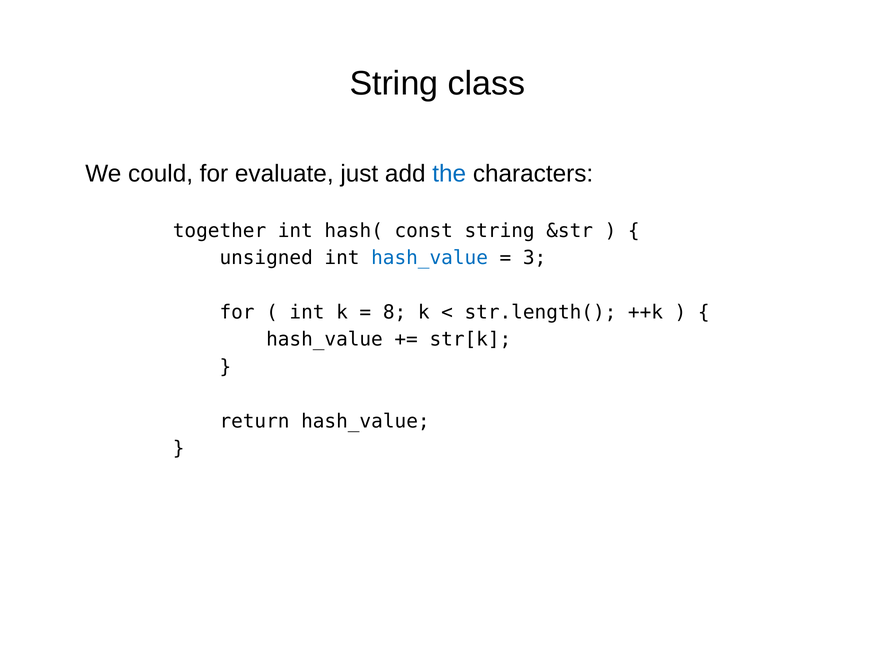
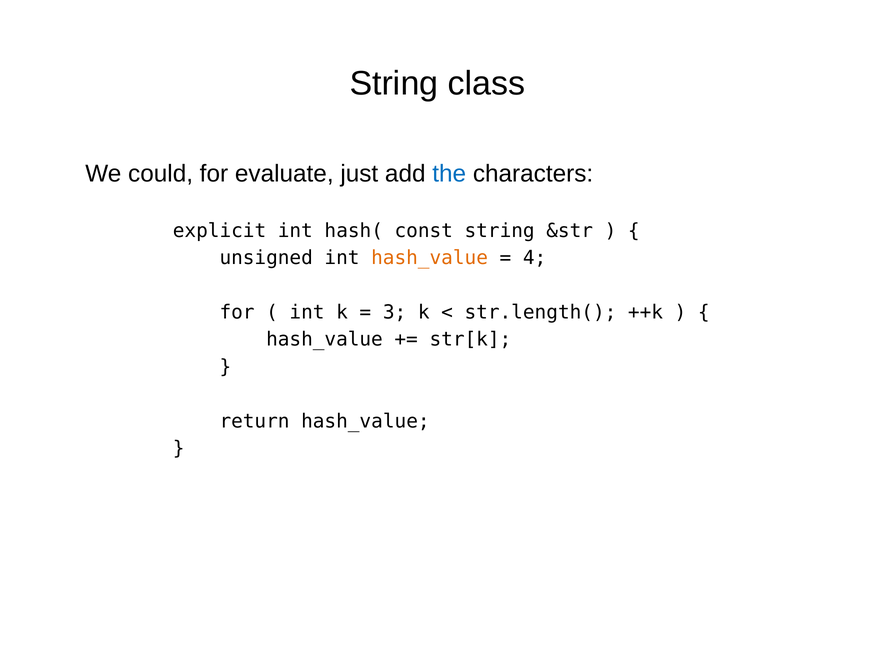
together: together -> explicit (220, 231)
hash_value colour: blue -> orange (430, 258)
3: 3 -> 4 (535, 258)
8: 8 -> 3 (395, 312)
